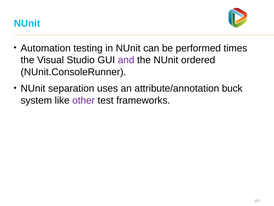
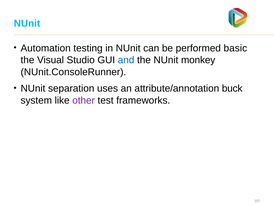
times: times -> basic (235, 48)
and colour: purple -> blue (126, 60)
ordered: ordered -> monkey (198, 60)
